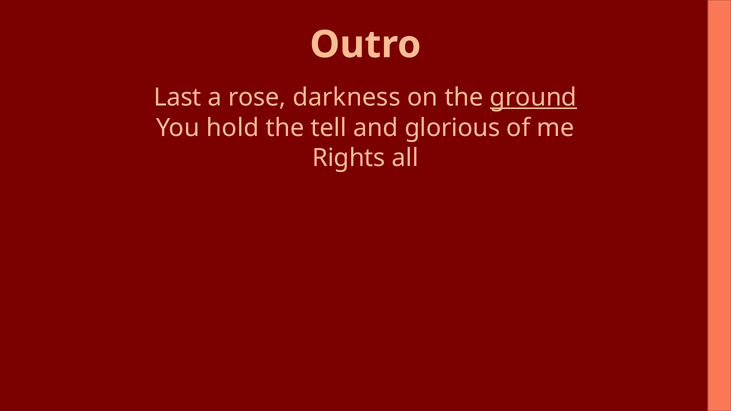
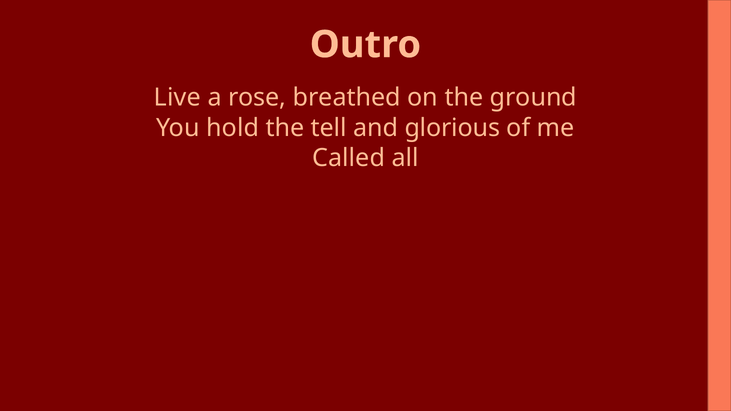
Last: Last -> Live (177, 98)
darkness: darkness -> breathed (347, 98)
ground underline: present -> none (533, 98)
Rights: Rights -> Called (349, 158)
